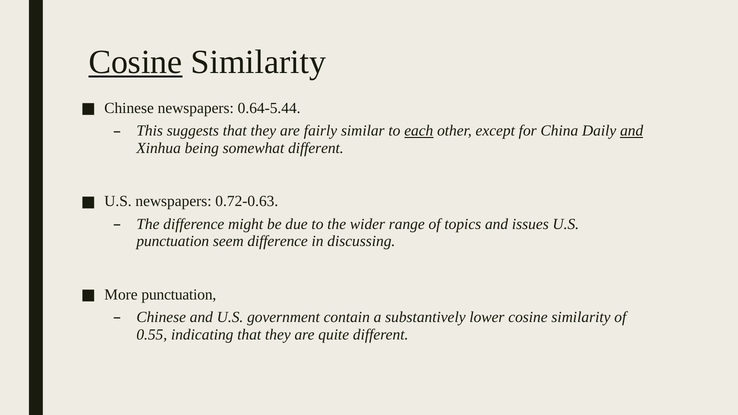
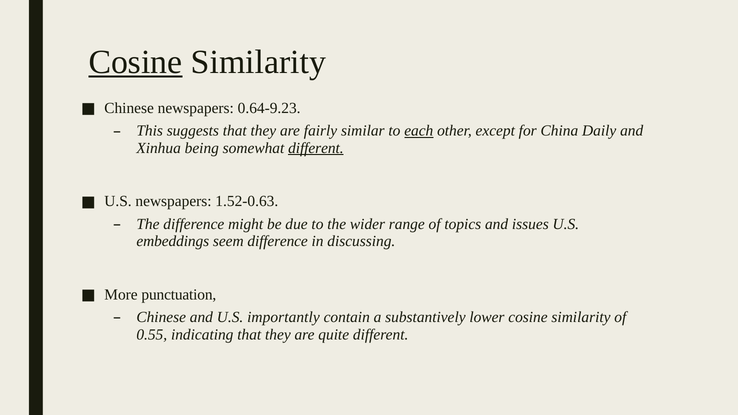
0.64-5.44: 0.64-5.44 -> 0.64-9.23 (269, 108)
and underline: present -> none (632, 131)
different underline: none -> present (316, 148)
0.72-0.63: 0.72-0.63 -> 1.52-0.63 (247, 201)
punctuation: punctuation -> embeddings (173, 241)
government: government -> importantly (283, 317)
